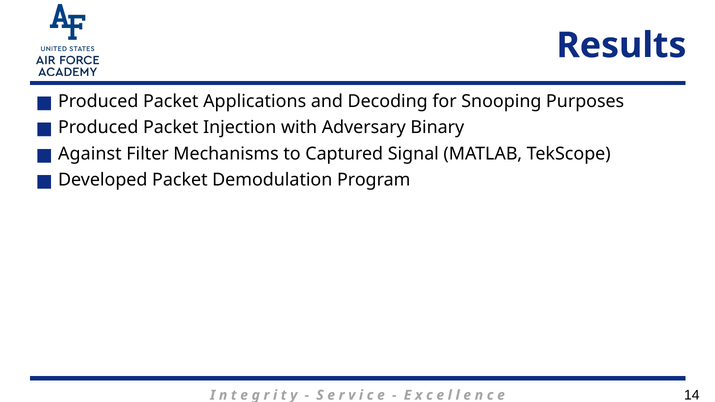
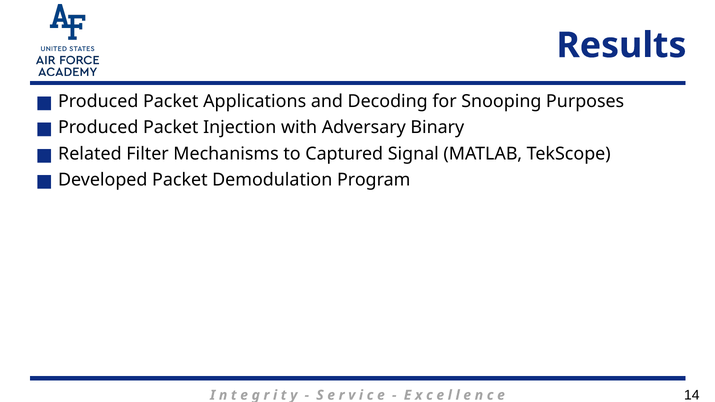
Against: Against -> Related (90, 154)
